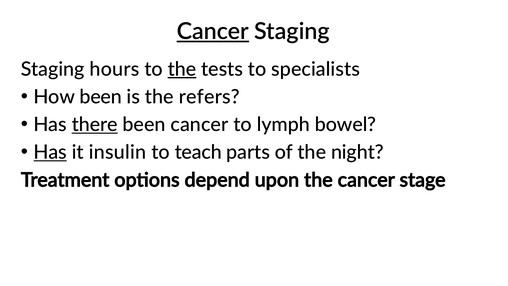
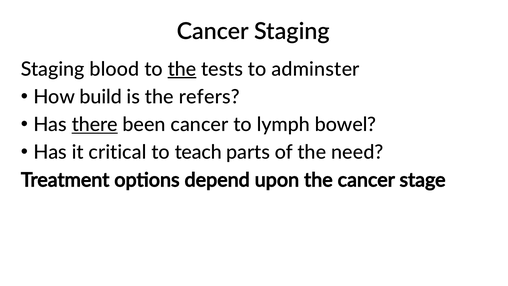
Cancer underline: present -> none (213, 31)
hours: hours -> blood (114, 69)
specialists: specialists -> adminster (315, 69)
How been: been -> build (101, 97)
Has underline: present -> none (50, 152)
insulin: insulin -> critical (118, 152)
night: night -> need (357, 152)
